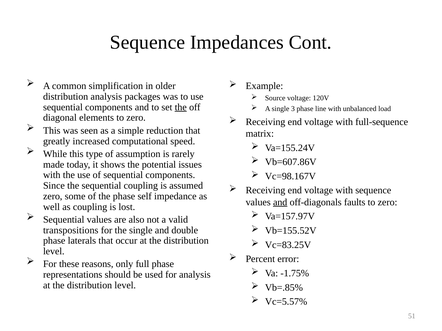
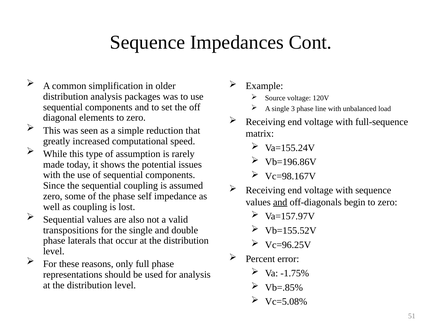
the underline: present -> none (181, 107)
Vb=607.86V: Vb=607.86V -> Vb=196.86V (291, 162)
faults: faults -> begin (355, 202)
Vc=83.25V: Vc=83.25V -> Vc=96.25V (288, 245)
Vc=5.57%: Vc=5.57% -> Vc=5.08% (286, 302)
